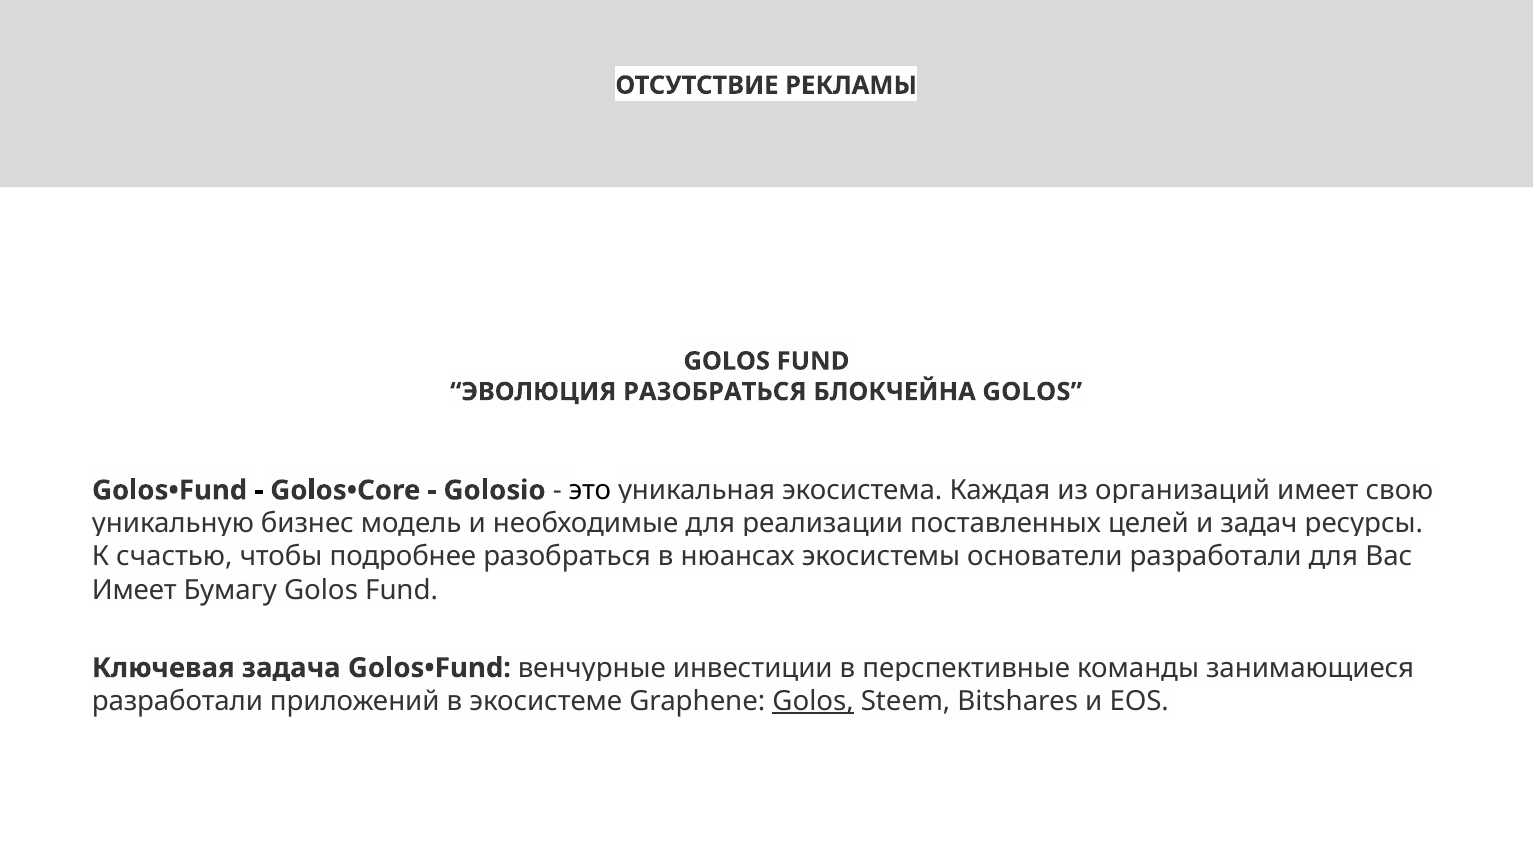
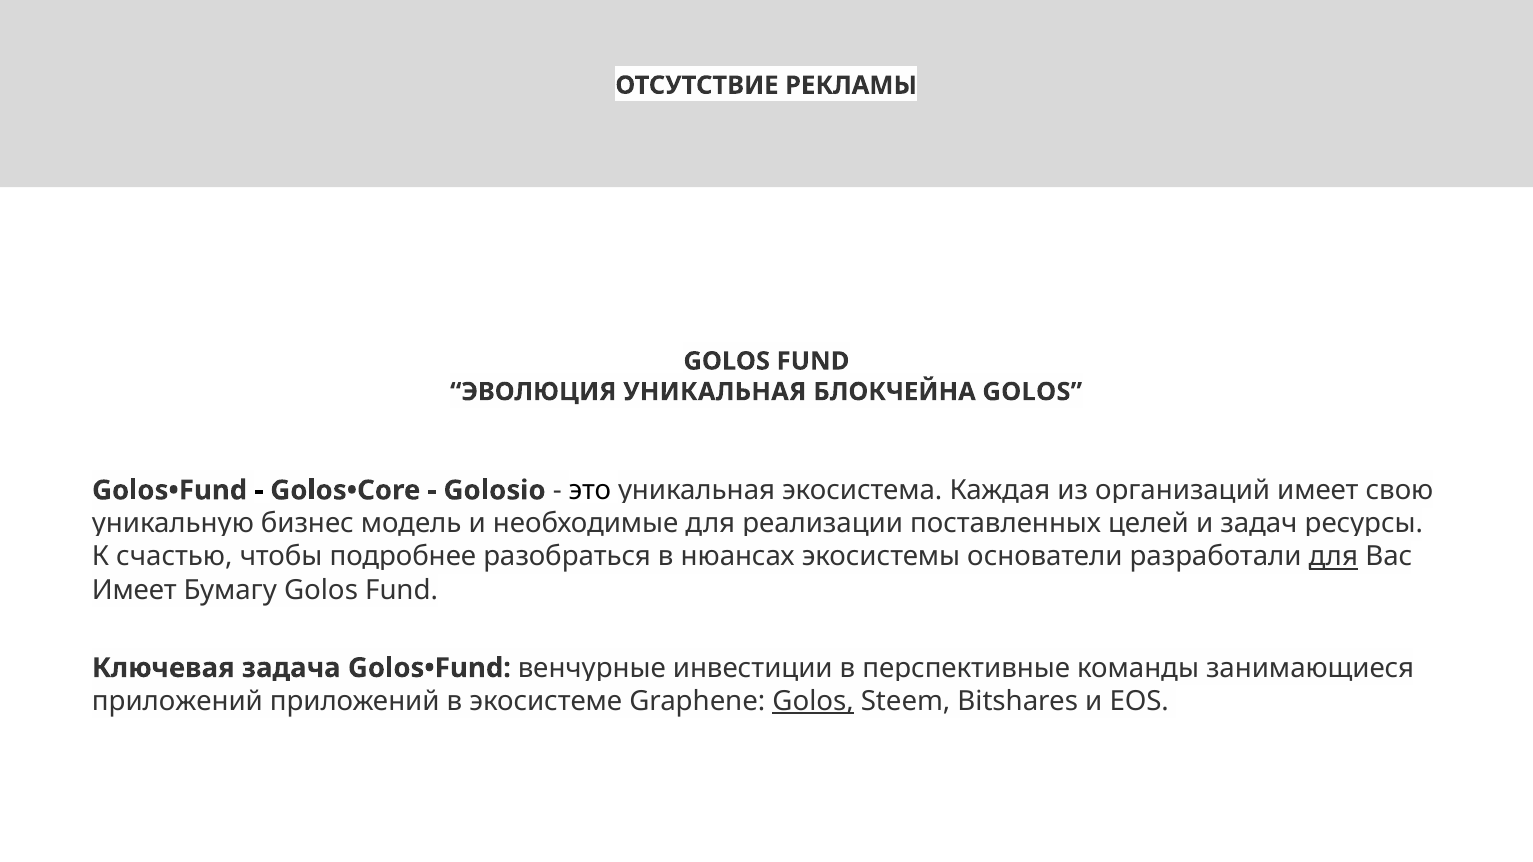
ЭВОЛЮЦИЯ РАЗОБРАТЬСЯ: РАЗОБРАТЬСЯ -> УНИКАЛЬНАЯ (715, 392)
для underline: none -> present (1333, 557)
разработали: разработали -> приложений (177, 701)
